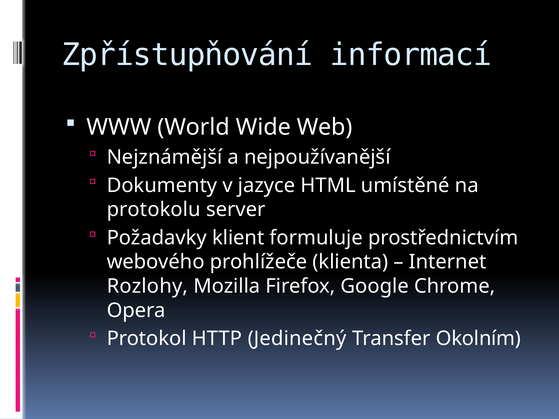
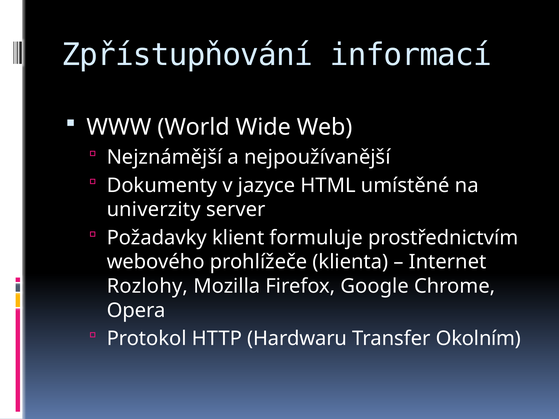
protokolu: protokolu -> univerzity (154, 210)
Jedinečný: Jedinečný -> Hardwaru (297, 339)
